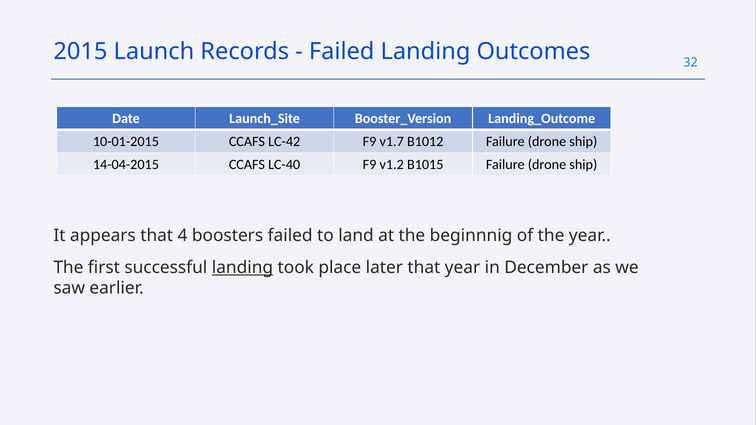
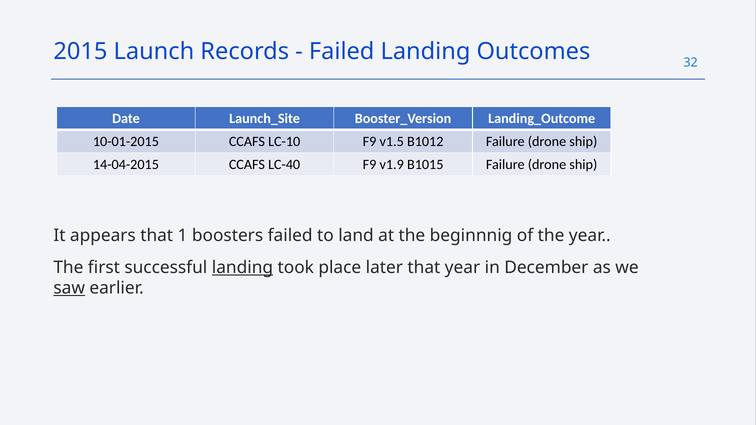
LC-42: LC-42 -> LC-10 (284, 141)
v1.7: v1.7 -> v1.5 (392, 141)
v1.2: v1.2 -> v1.9 (392, 164)
4: 4 -> 1 (183, 236)
saw underline: none -> present (69, 288)
